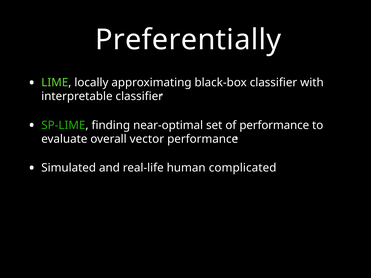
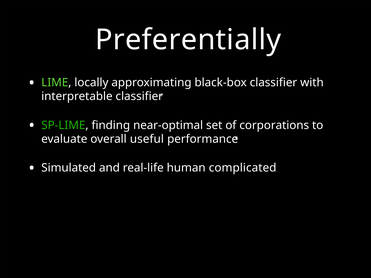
of performance: performance -> corporations (274, 125)
vector: vector -> useful (147, 139)
